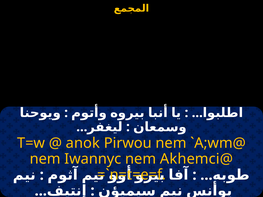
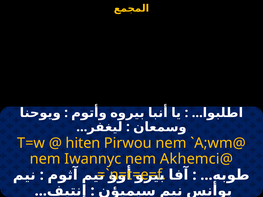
anok: anok -> hiten (83, 143)
